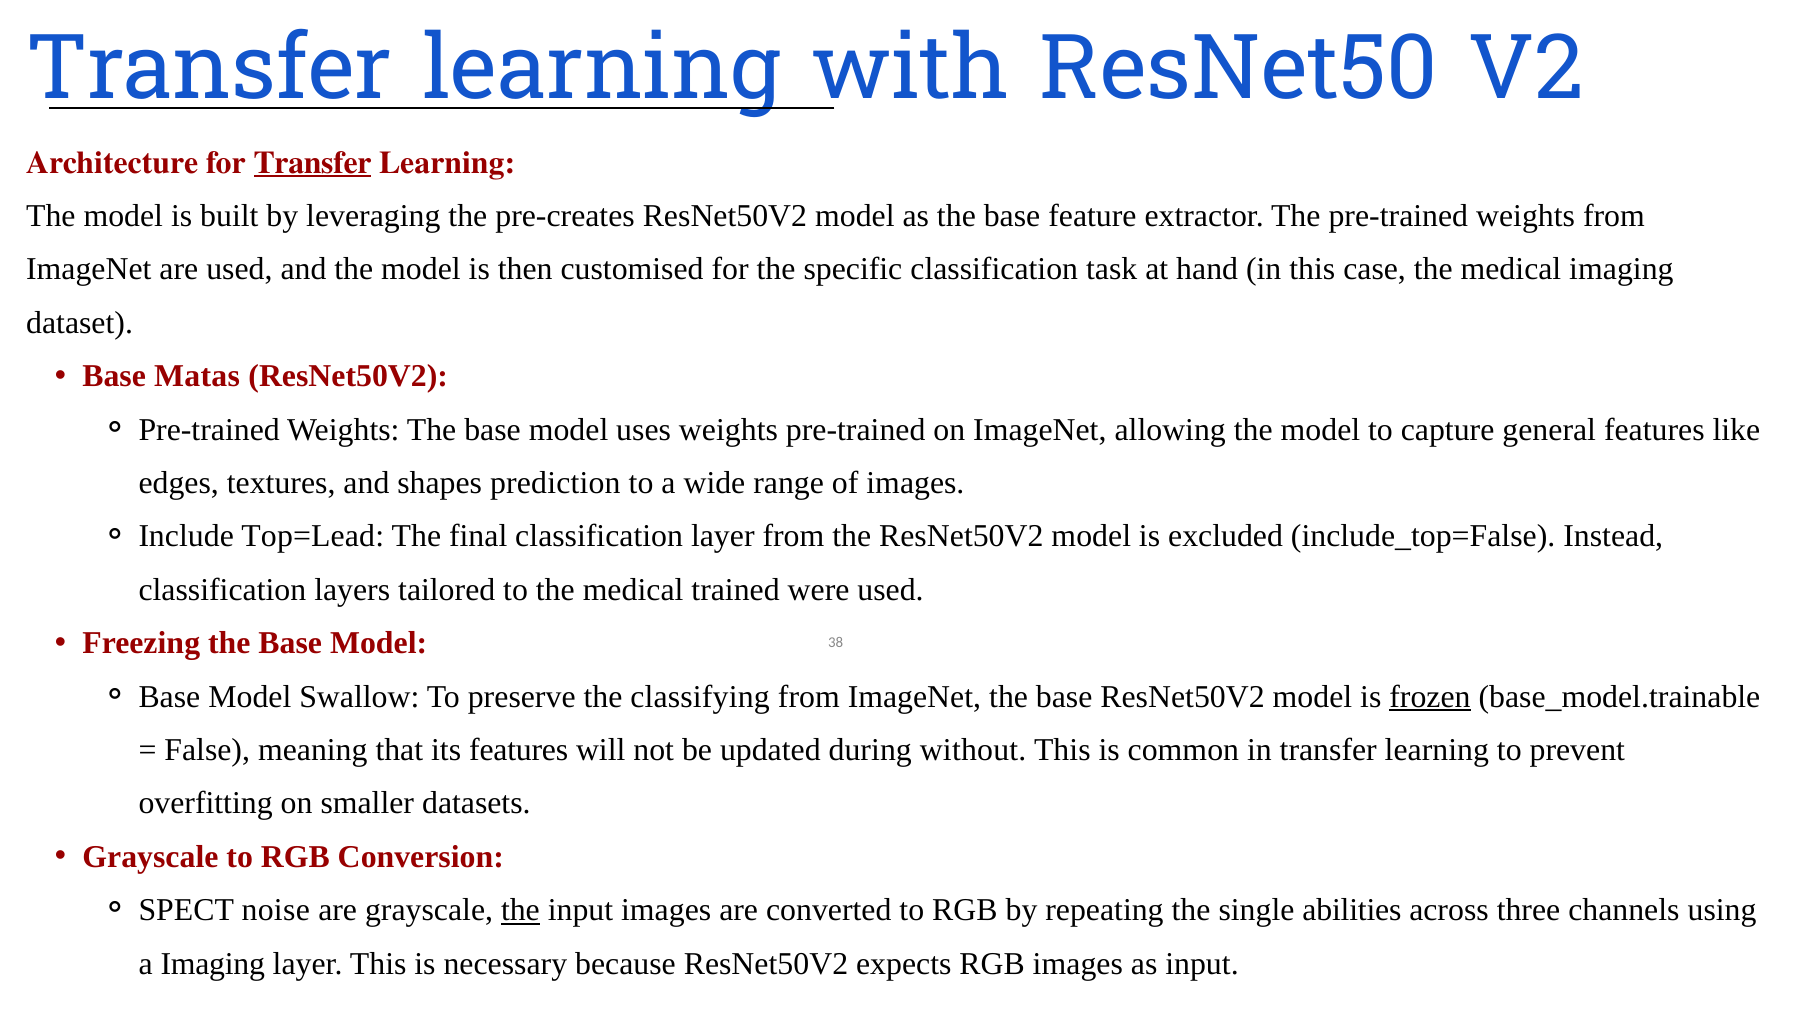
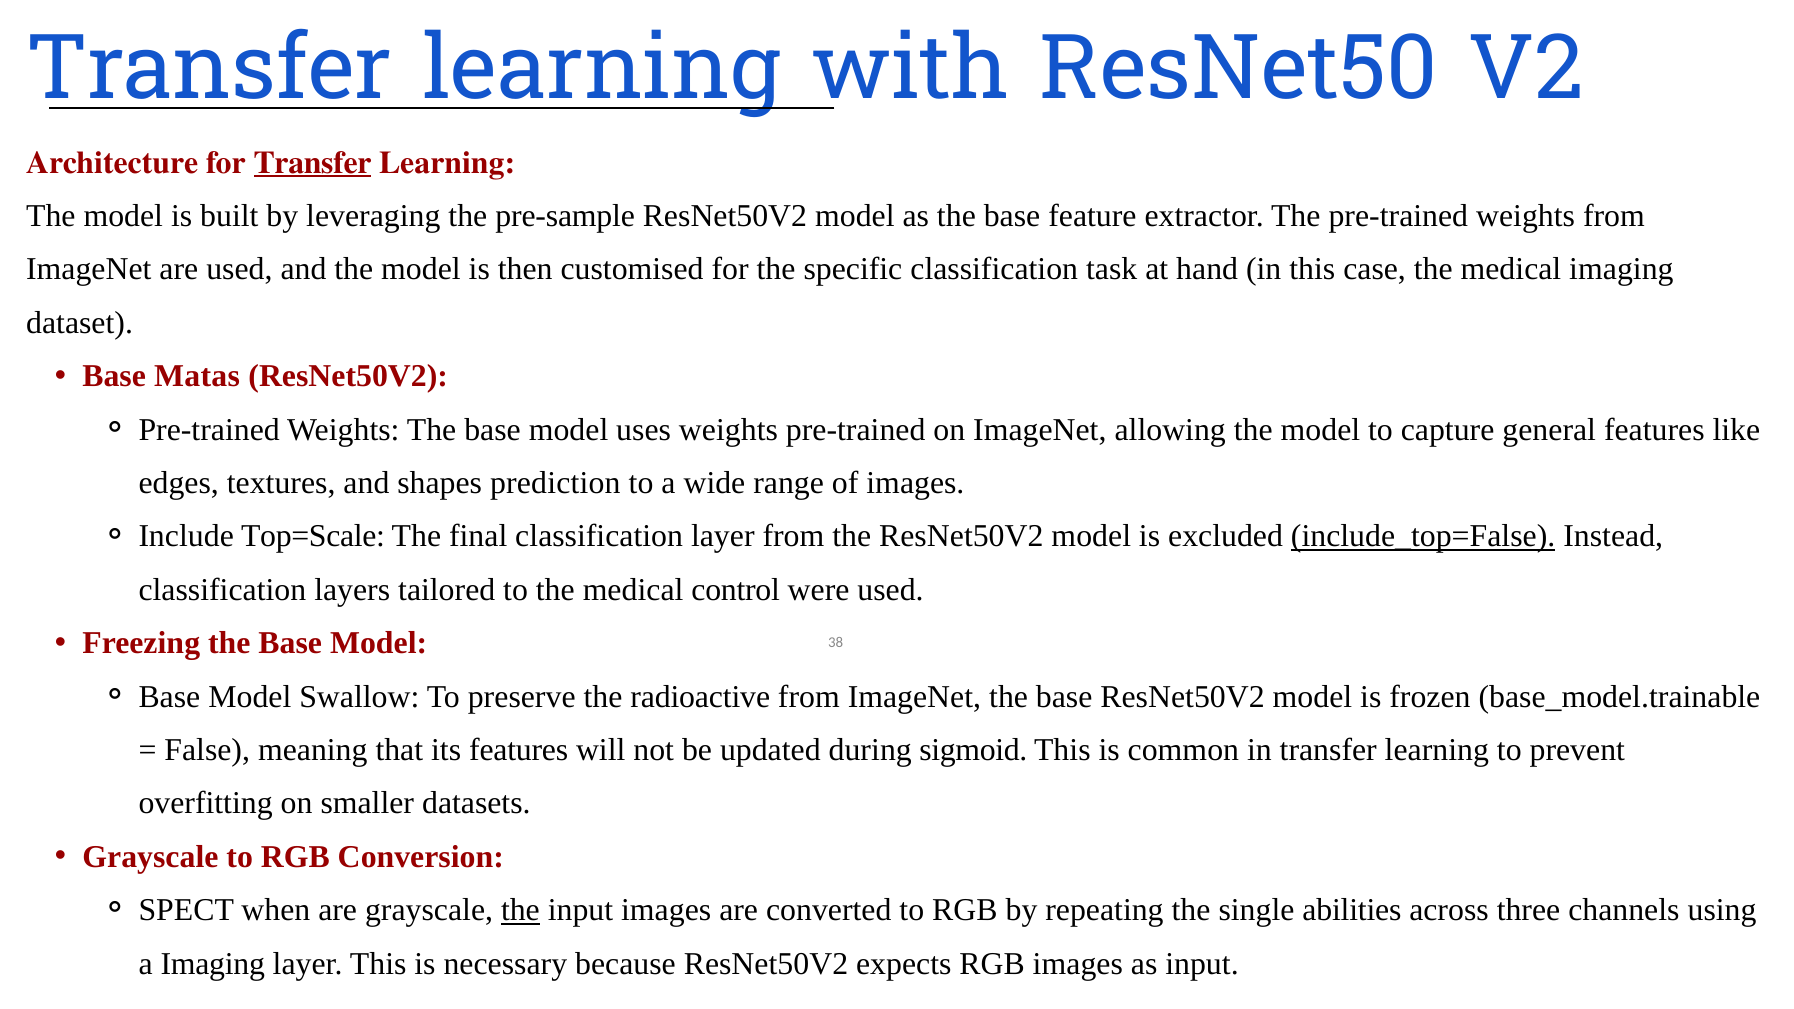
pre-creates: pre-creates -> pre-sample (565, 216)
Top=Lead: Top=Lead -> Top=Scale (313, 537)
include_top=False underline: none -> present (1423, 537)
trained: trained -> control (736, 590)
classifying: classifying -> radioactive (700, 697)
frozen underline: present -> none (1430, 697)
without: without -> sigmoid (973, 750)
noise: noise -> when (276, 910)
